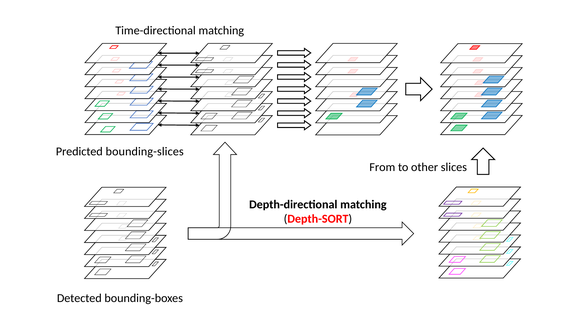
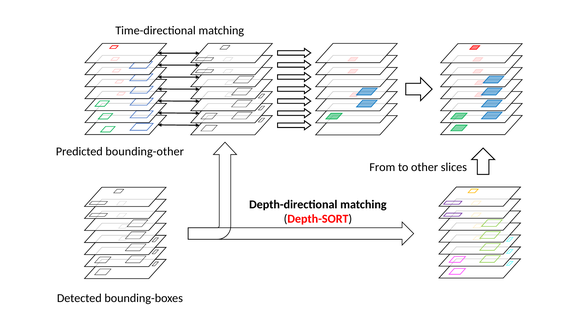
bounding-slices: bounding-slices -> bounding-other (145, 152)
